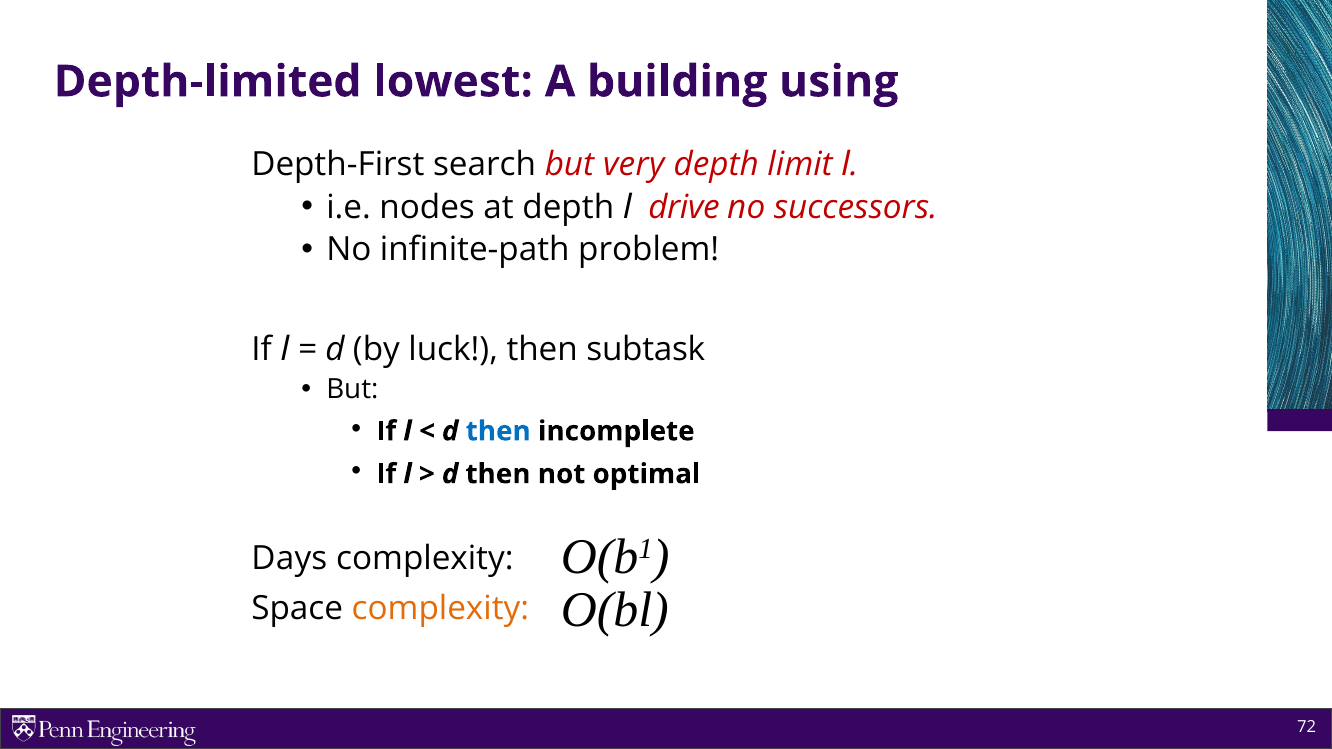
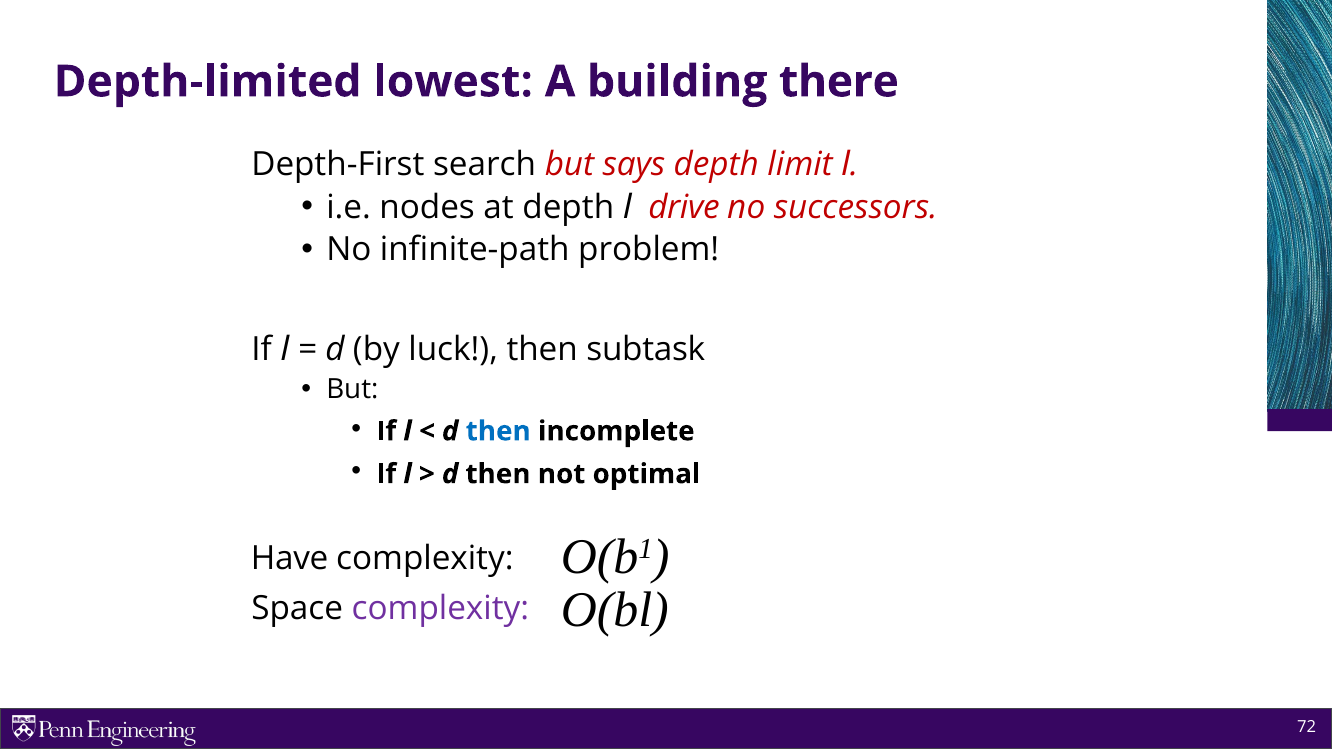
using: using -> there (839, 82)
very: very -> says (634, 164)
Days: Days -> Have (290, 559)
complexity colour: orange -> purple (440, 609)
